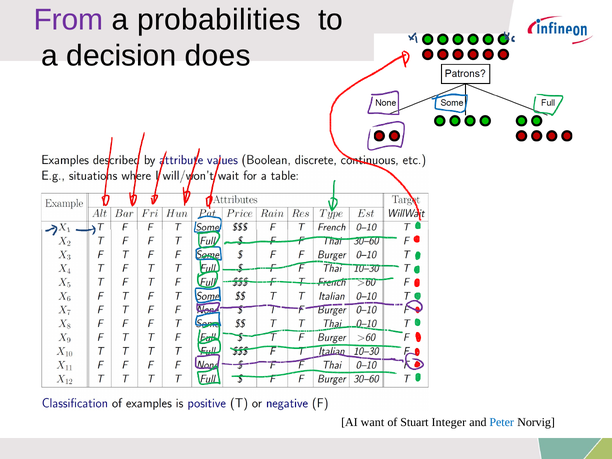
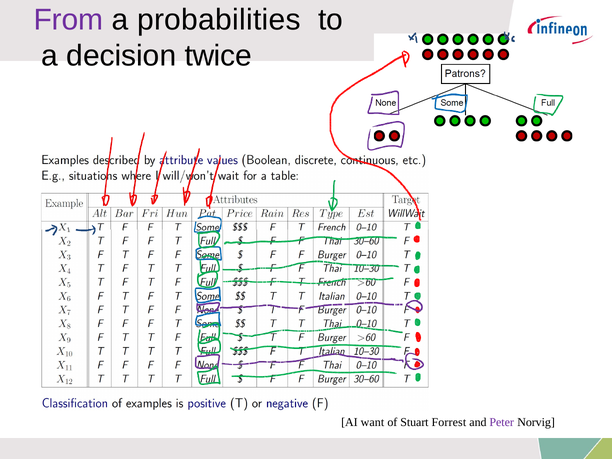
does: does -> twice (218, 56)
Integer: Integer -> Forrest (449, 422)
Peter colour: blue -> purple (502, 422)
